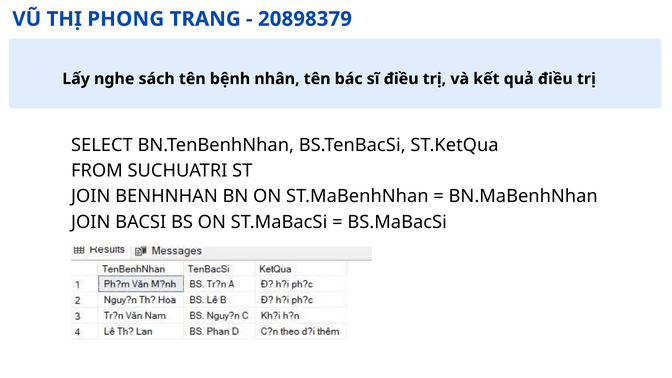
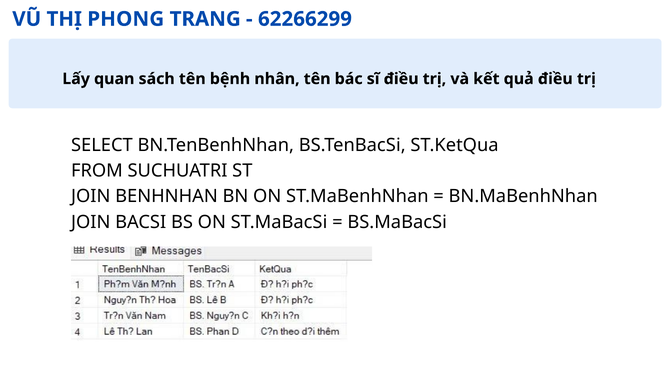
20898379: 20898379 -> 62266299 (305, 19)
nghe: nghe -> quan (114, 79)
